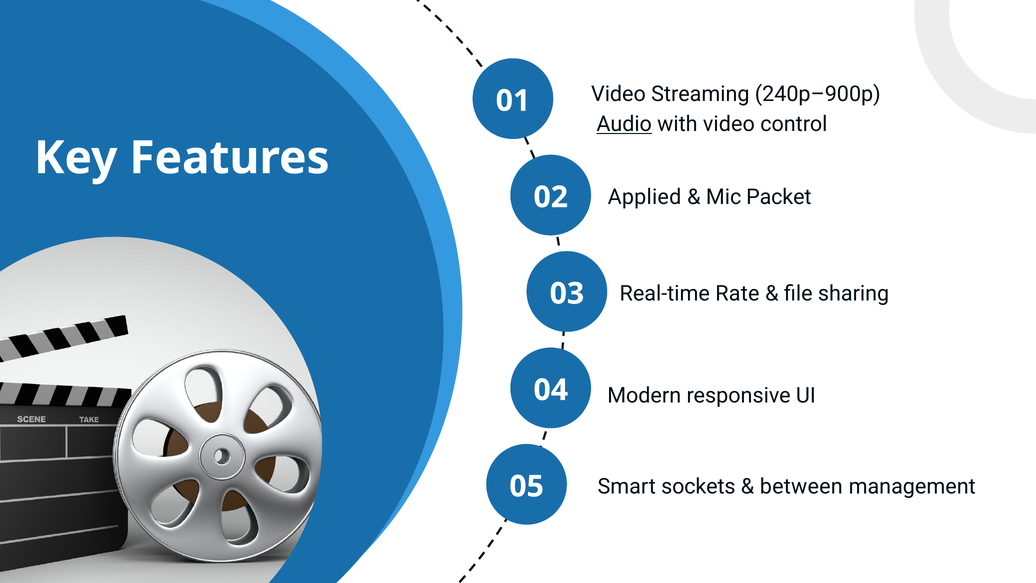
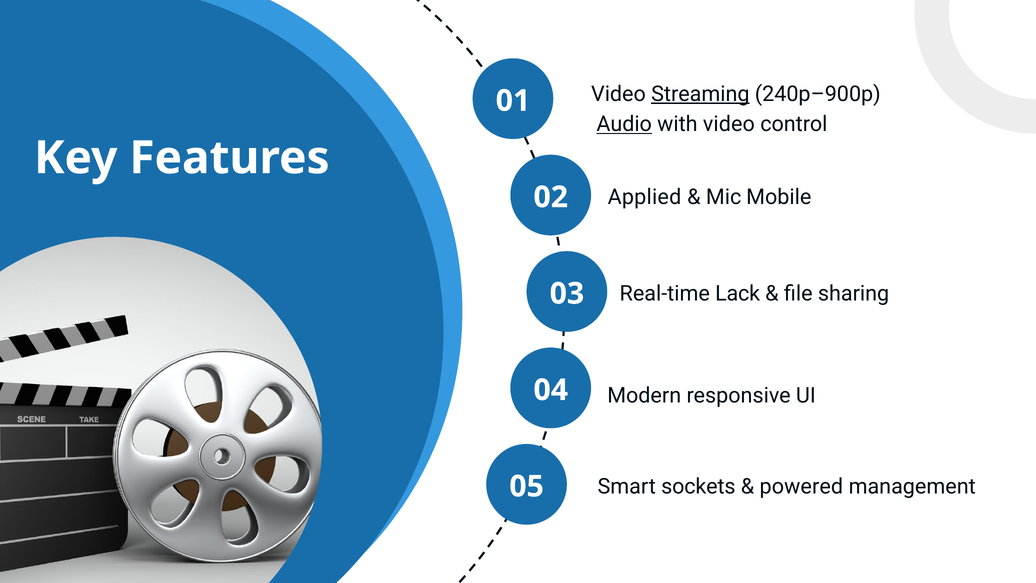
Streaming underline: none -> present (700, 94)
Packet: Packet -> Mobile (779, 197)
Rate: Rate -> Lack (738, 294)
between: between -> powered (801, 486)
